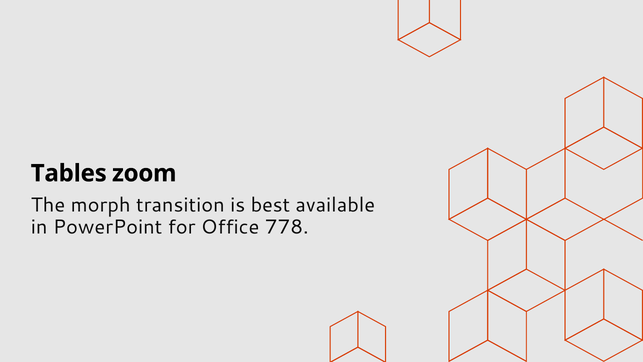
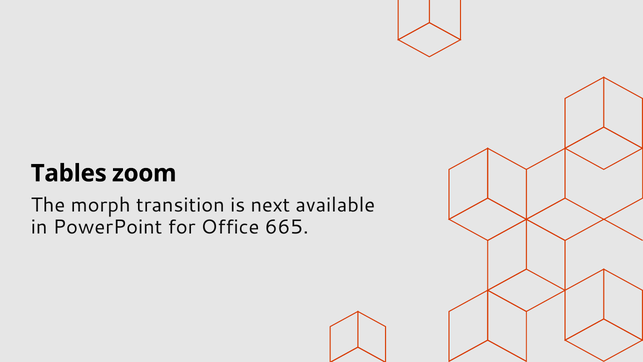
best: best -> next (270, 205)
778: 778 -> 665 (287, 227)
